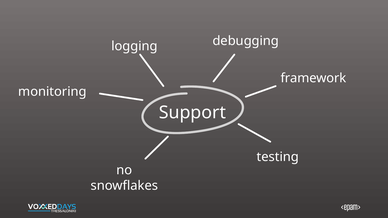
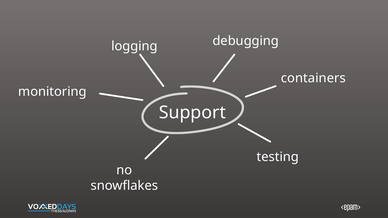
framework: framework -> containers (313, 78)
